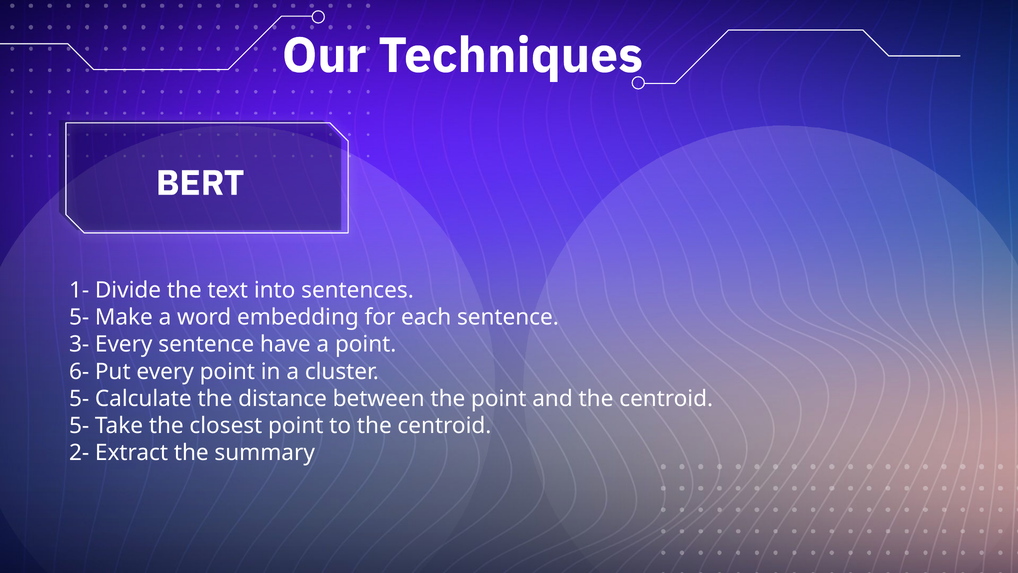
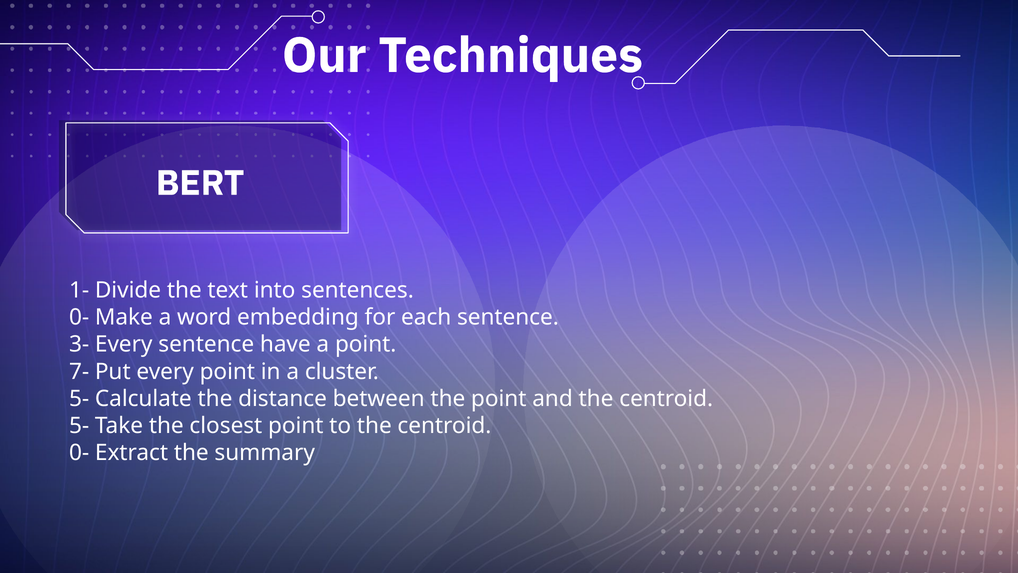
5-: 5- -> 0- (79, 317)
6-: 6- -> 7- (79, 371)
2-: 2- -> 0- (79, 453)
